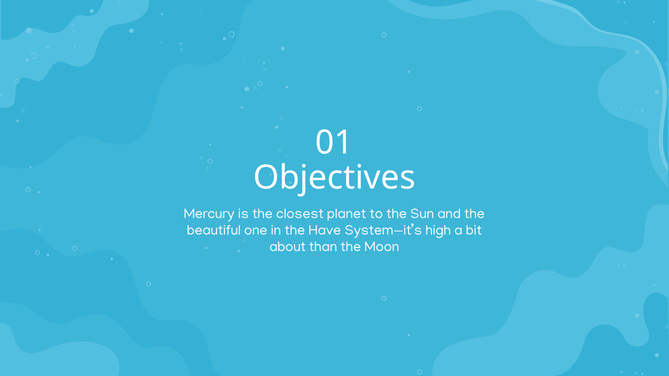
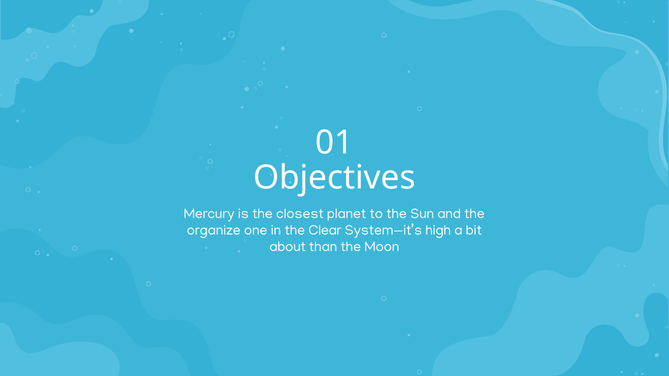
beautiful: beautiful -> organize (214, 230)
Have: Have -> Clear (325, 230)
